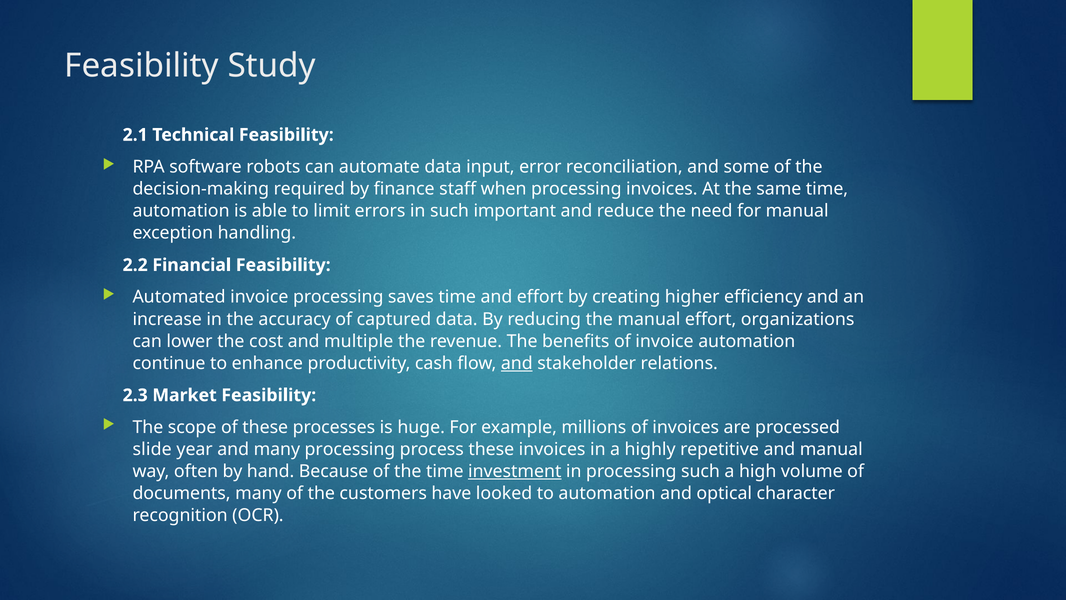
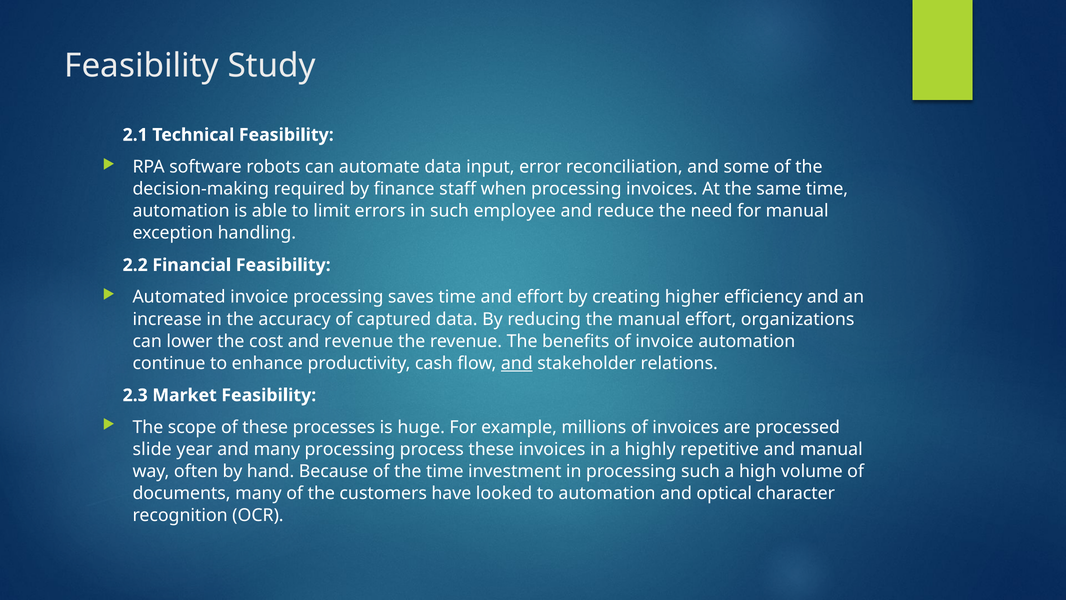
important: important -> employee (515, 211)
and multiple: multiple -> revenue (359, 341)
investment underline: present -> none (515, 471)
